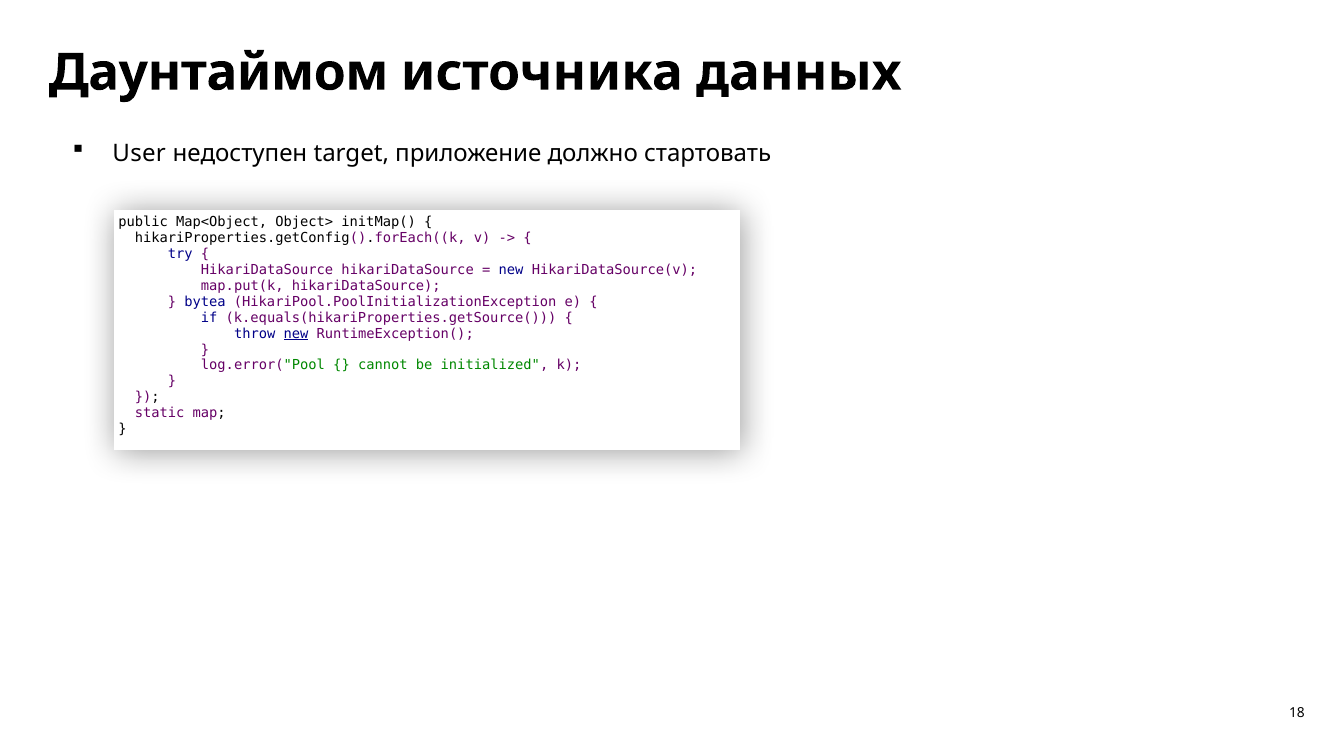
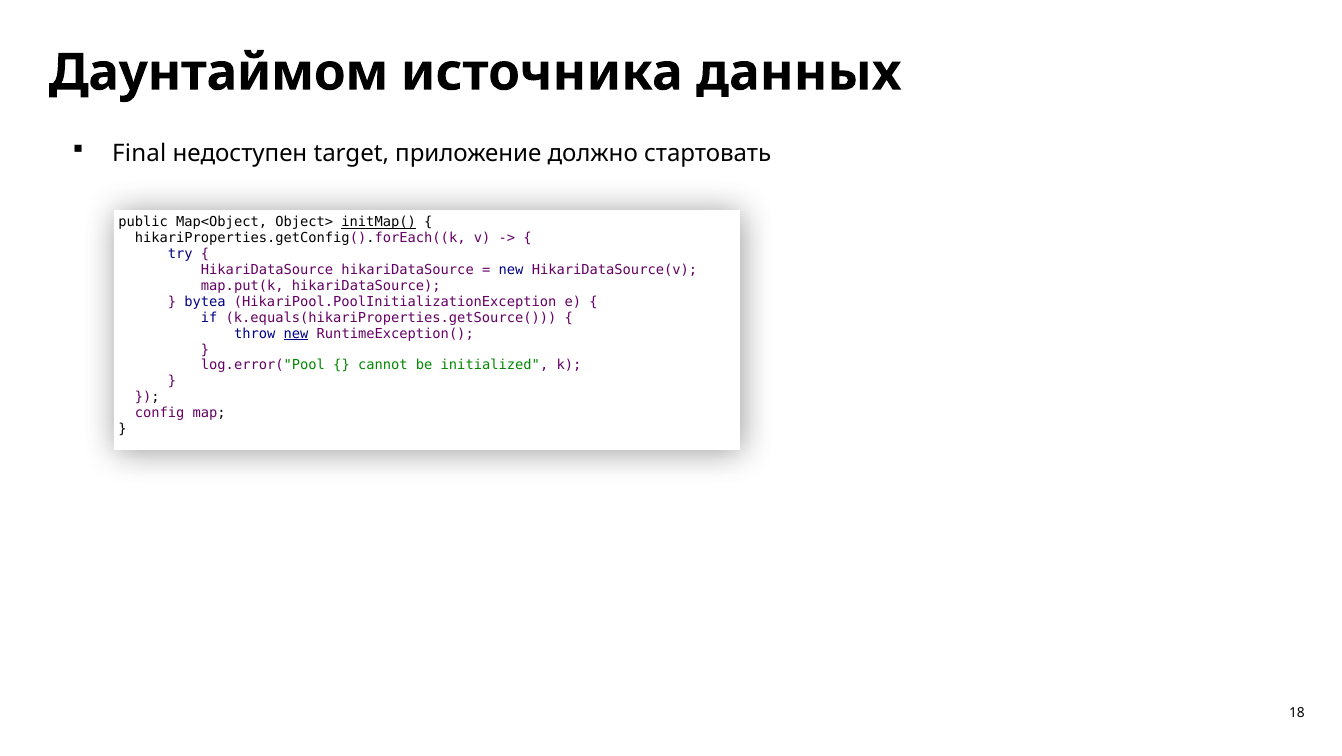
User: User -> Final (139, 154)
initMap( underline: none -> present (379, 222)
static: static -> config (160, 413)
